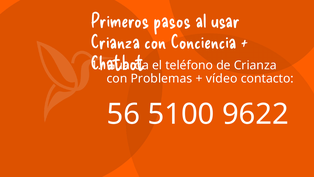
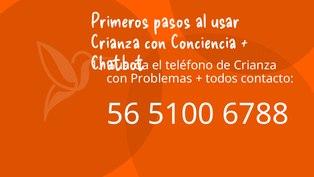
vídeo: vídeo -> todos (222, 78)
9622: 9622 -> 6788 (255, 114)
